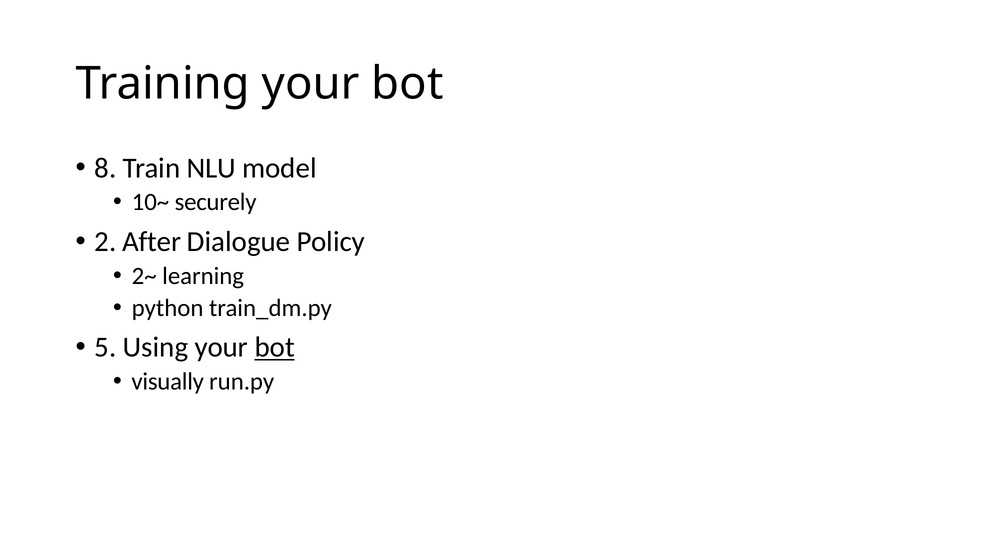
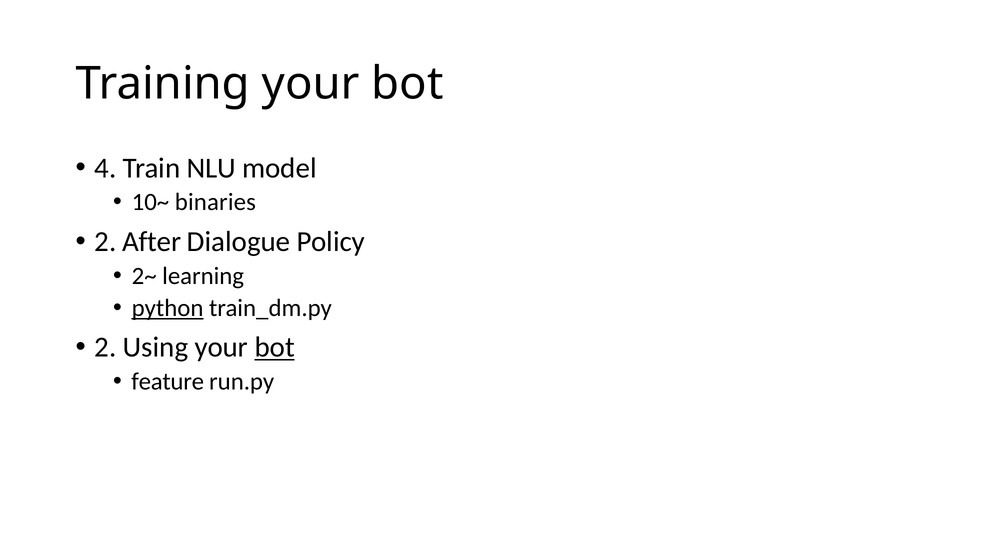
8: 8 -> 4 (105, 168)
securely: securely -> binaries (215, 202)
python underline: none -> present (168, 308)
5: 5 -> 2 (105, 347)
visually: visually -> feature (168, 382)
